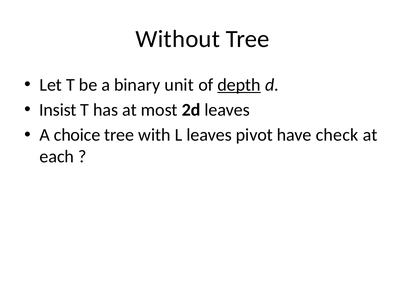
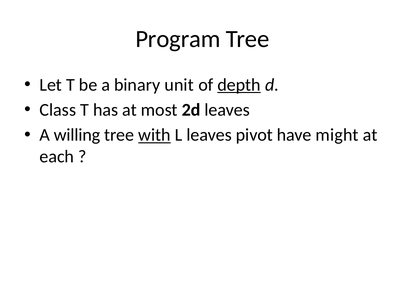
Without: Without -> Program (178, 39)
Insist: Insist -> Class (58, 110)
choice: choice -> willing (77, 135)
with underline: none -> present (155, 135)
check: check -> might (337, 135)
